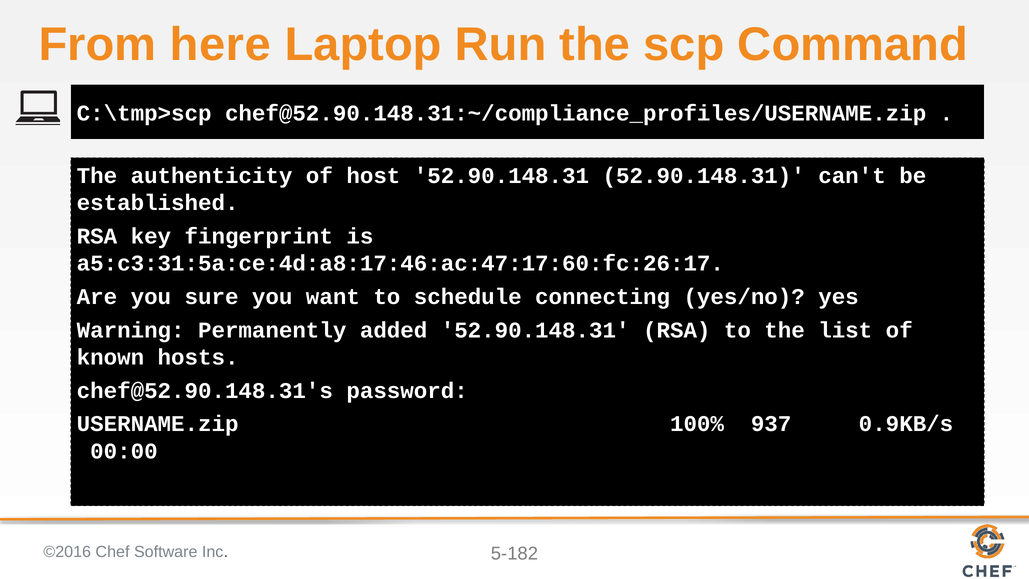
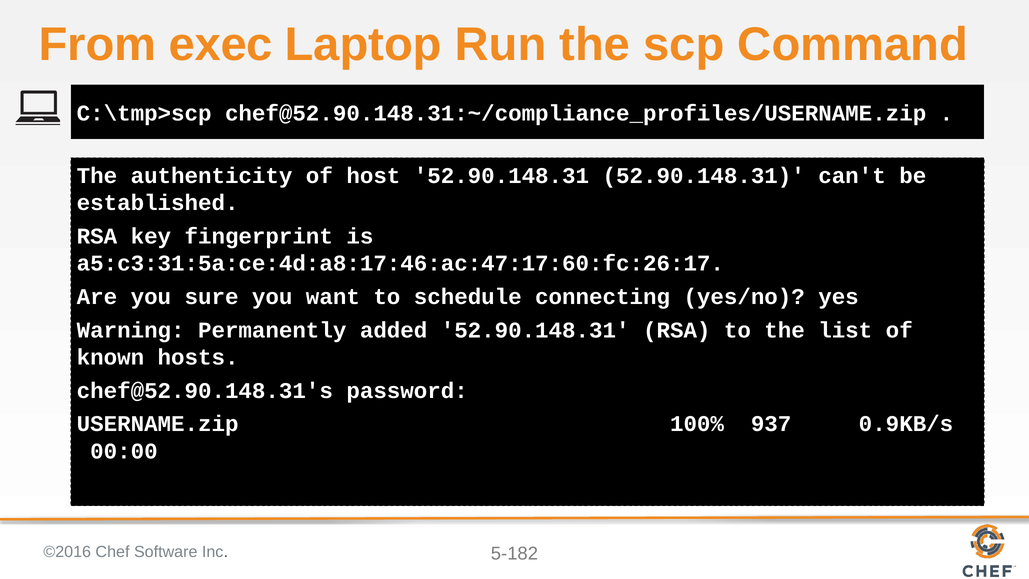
here: here -> exec (221, 44)
